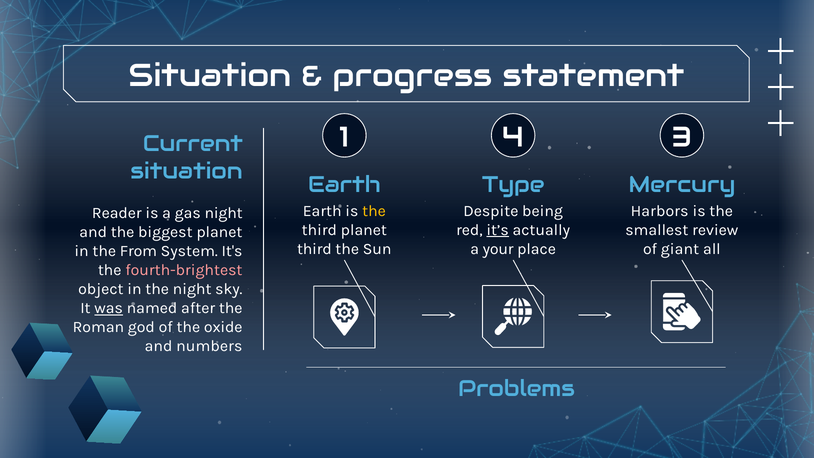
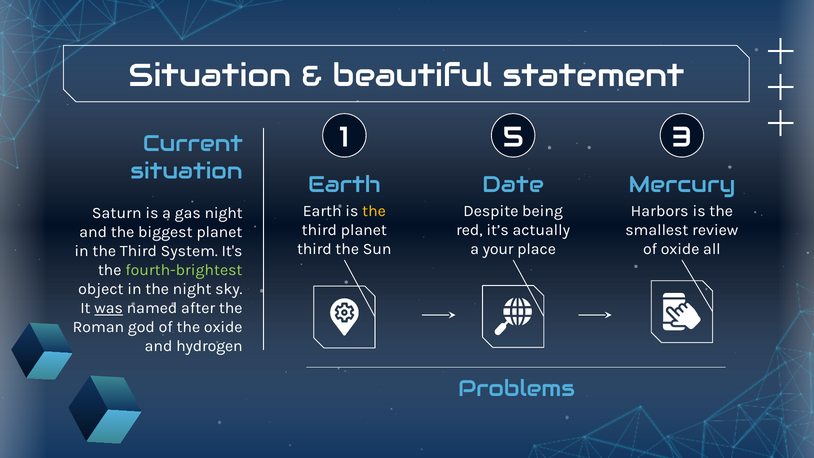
progress: progress -> beautiful (413, 76)
4: 4 -> 5 (513, 137)
Type: Type -> Date (513, 185)
Reader: Reader -> Saturn (117, 213)
it’s underline: present -> none (498, 230)
of giant: giant -> oxide (680, 249)
in the From: From -> Third (138, 251)
fourth-brightest colour: pink -> light green (184, 270)
numbers: numbers -> hydrogen (209, 346)
